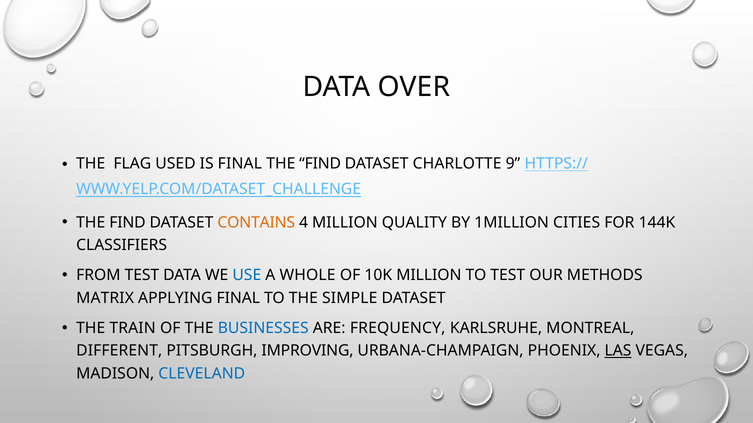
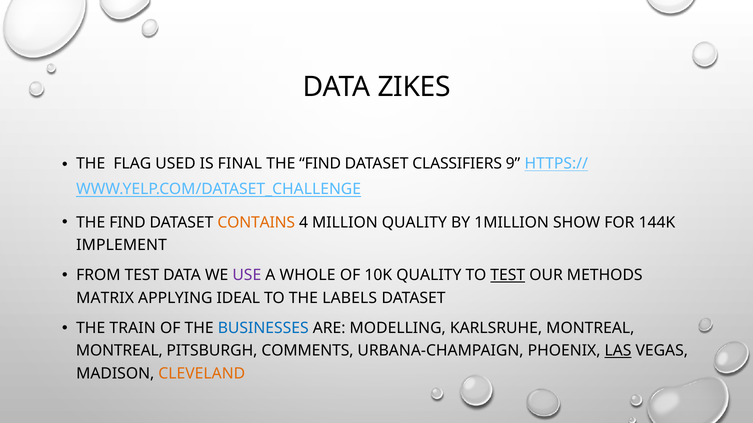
OVER: OVER -> ZIKES (414, 87)
CHARLOTTE: CHARLOTTE -> CLASSIFIERS (457, 164)
CITIES: CITIES -> SHOW (577, 223)
CLASSIFIERS: CLASSIFIERS -> IMPLEMENT (122, 245)
USE colour: blue -> purple (247, 276)
10K MILLION: MILLION -> QUALITY (429, 276)
TEST underline: none -> present (508, 276)
APPLYING FINAL: FINAL -> IDEAL (238, 298)
SIMPLE: SIMPLE -> LABELS (350, 298)
FREQUENCY: FREQUENCY -> MODELLING (398, 329)
DIFFERENT: DIFFERENT -> MONTREAL (119, 351)
IMPROVING: IMPROVING -> COMMENTS (307, 351)
CLEVELAND colour: blue -> orange (202, 374)
